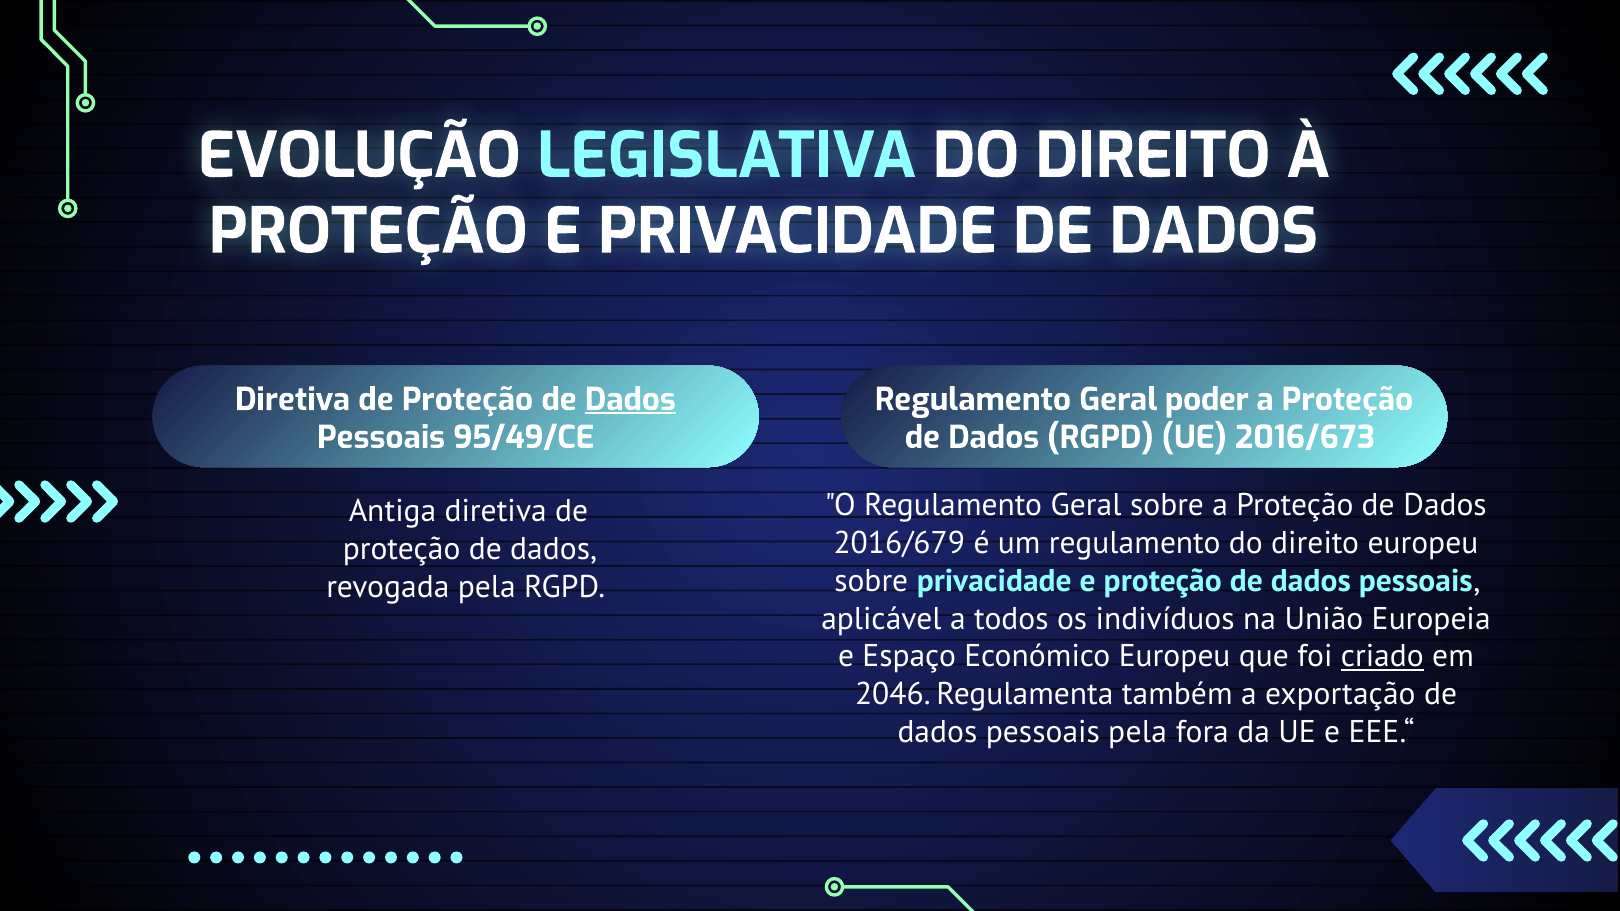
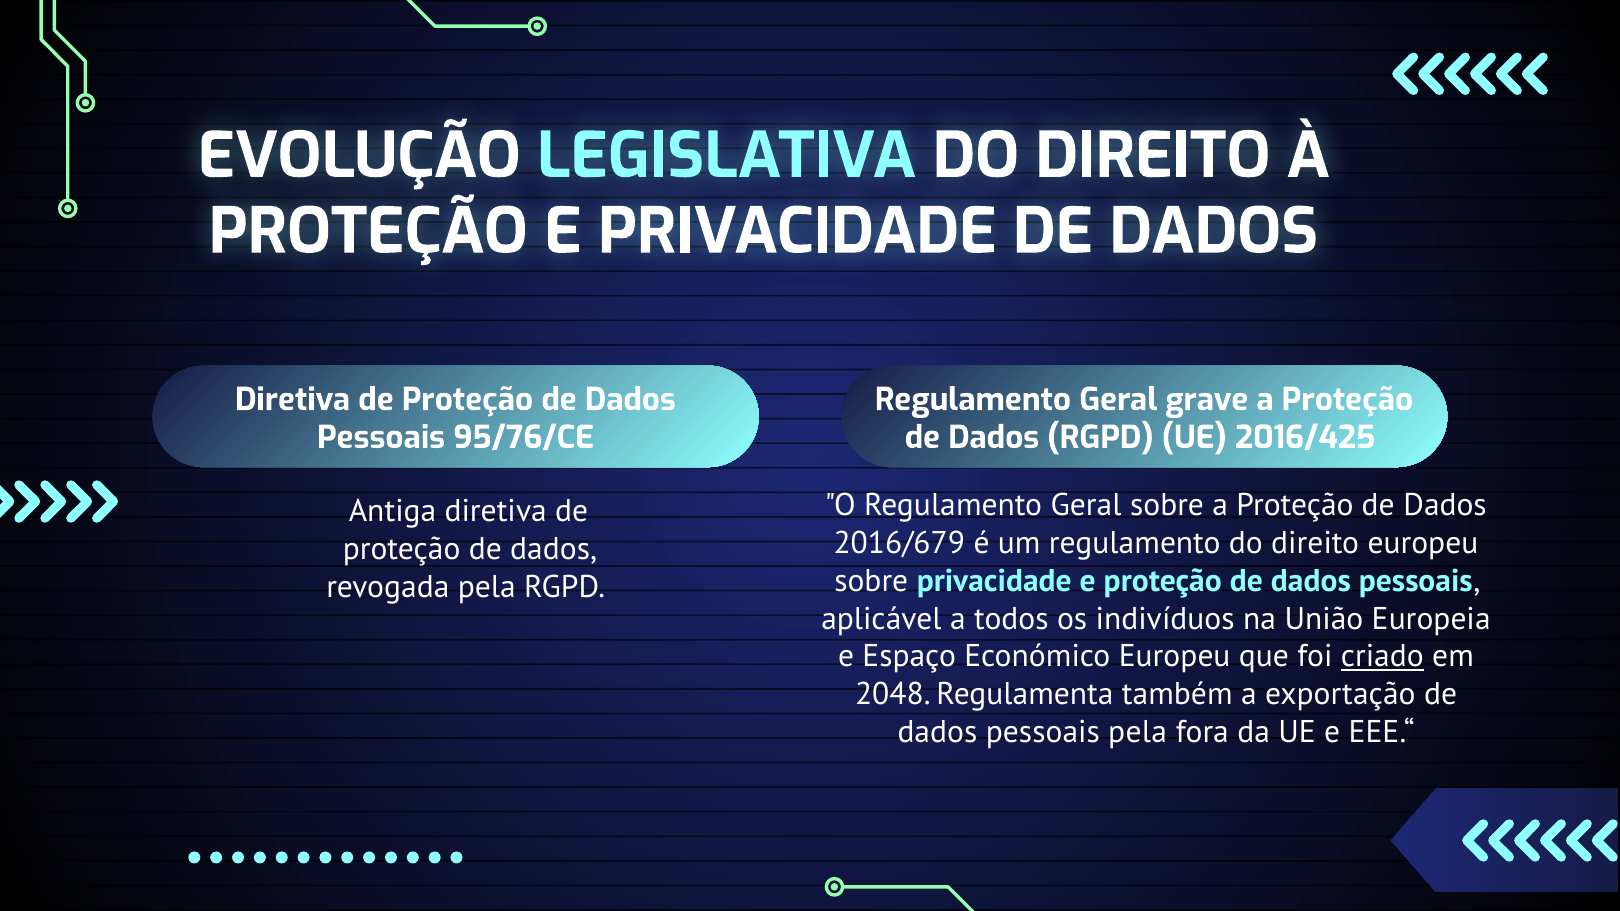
Dados underline: present -> none (630, 400)
poder: poder -> grave (1207, 400)
95/49/CE: 95/49/CE -> 95/76/CE (524, 438)
2016/673: 2016/673 -> 2016/425 (1305, 438)
2046: 2046 -> 2048 (893, 695)
